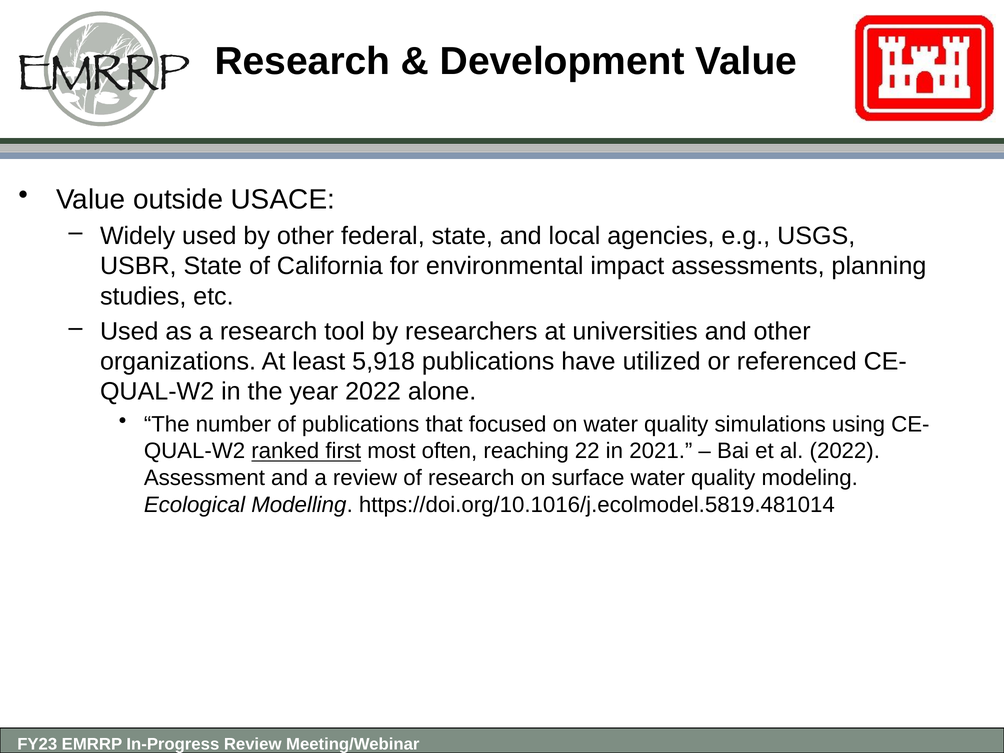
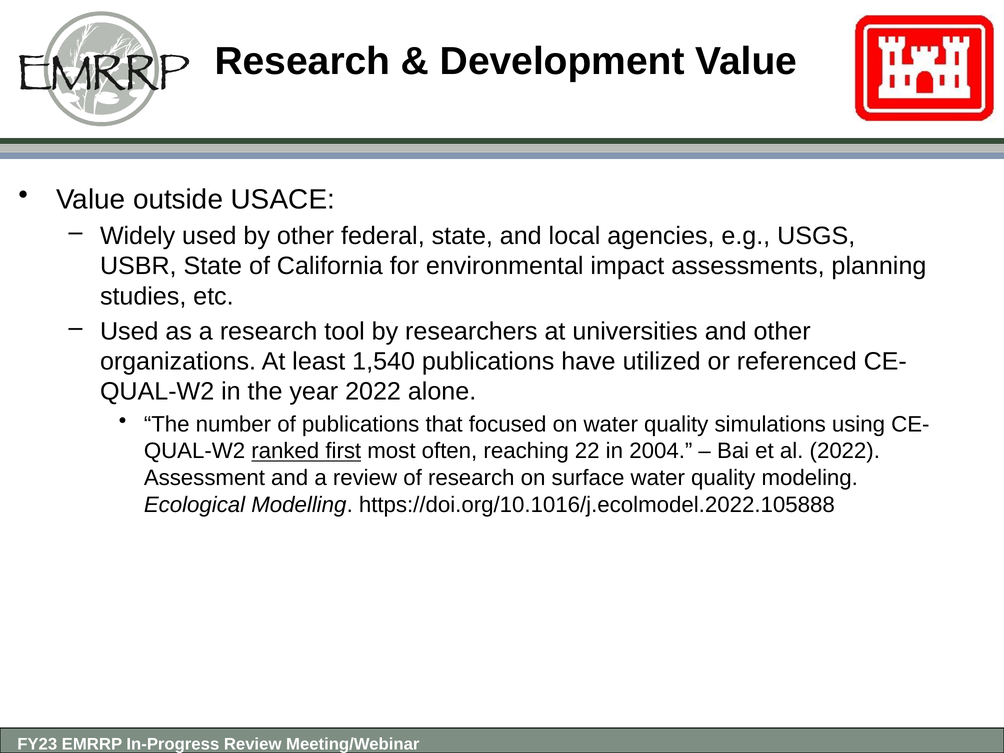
5,918: 5,918 -> 1,540 (384, 362)
2021: 2021 -> 2004 (661, 451)
https://doi.org/10.1016/j.ecolmodel.5819.481014: https://doi.org/10.1016/j.ecolmodel.5819.481014 -> https://doi.org/10.1016/j.ecolmodel.2022.105888 (597, 505)
